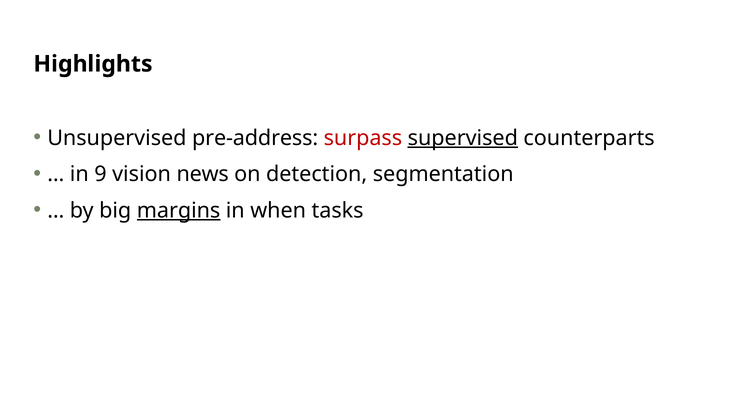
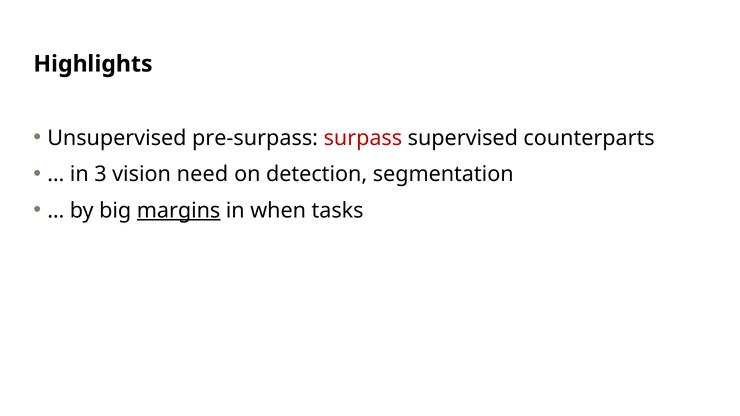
pre-address: pre-address -> pre-surpass (255, 138)
supervised underline: present -> none (463, 138)
9: 9 -> 3 (100, 174)
news: news -> need (202, 174)
